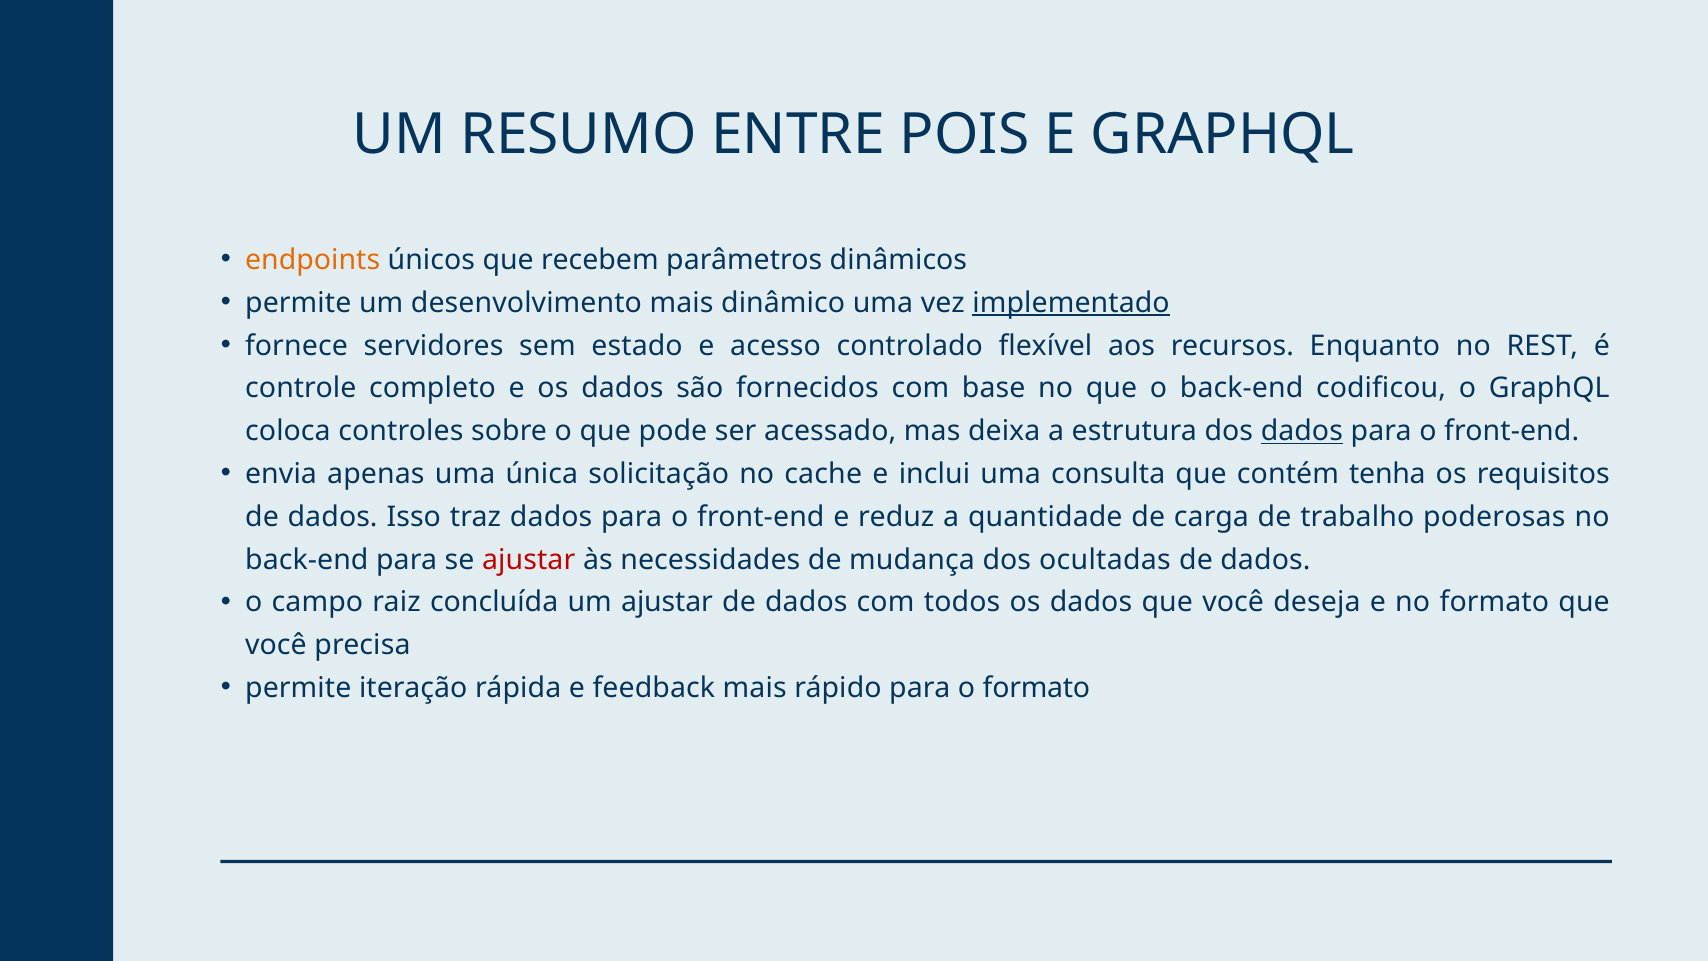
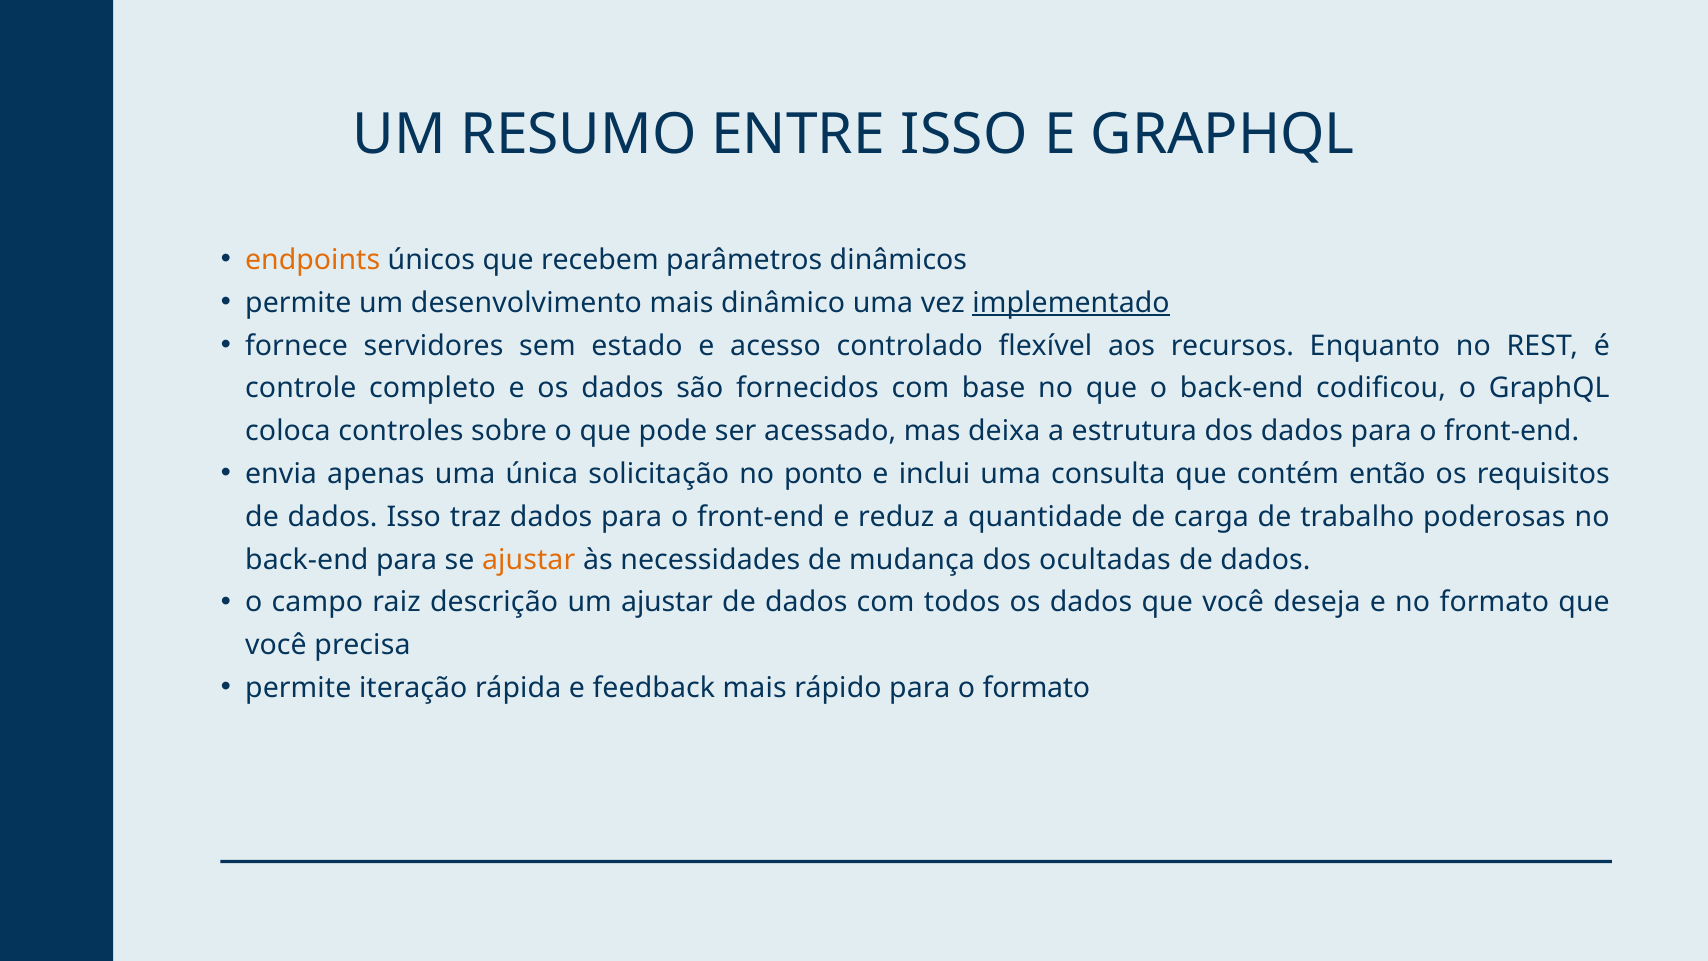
ENTRE POIS: POIS -> ISSO (964, 134)
dados underline: present -> none (1302, 431)
cache: cache -> ponto (823, 474)
tenha: tenha -> então (1387, 474)
ajustar colour: red -> orange (529, 560)
concluída: concluída -> descrição (494, 602)
